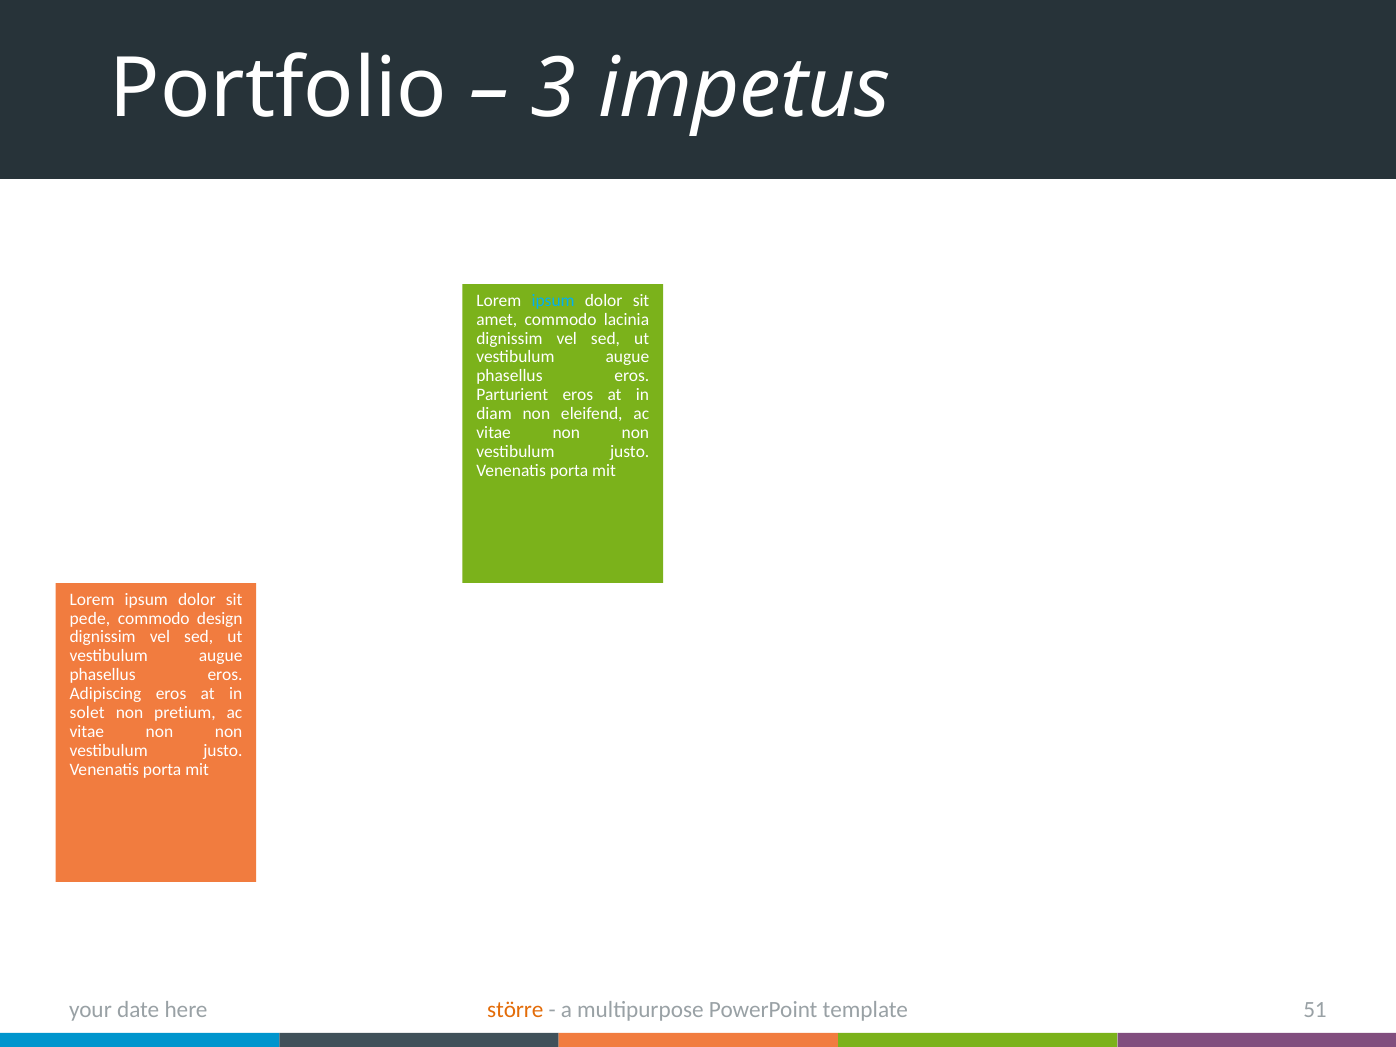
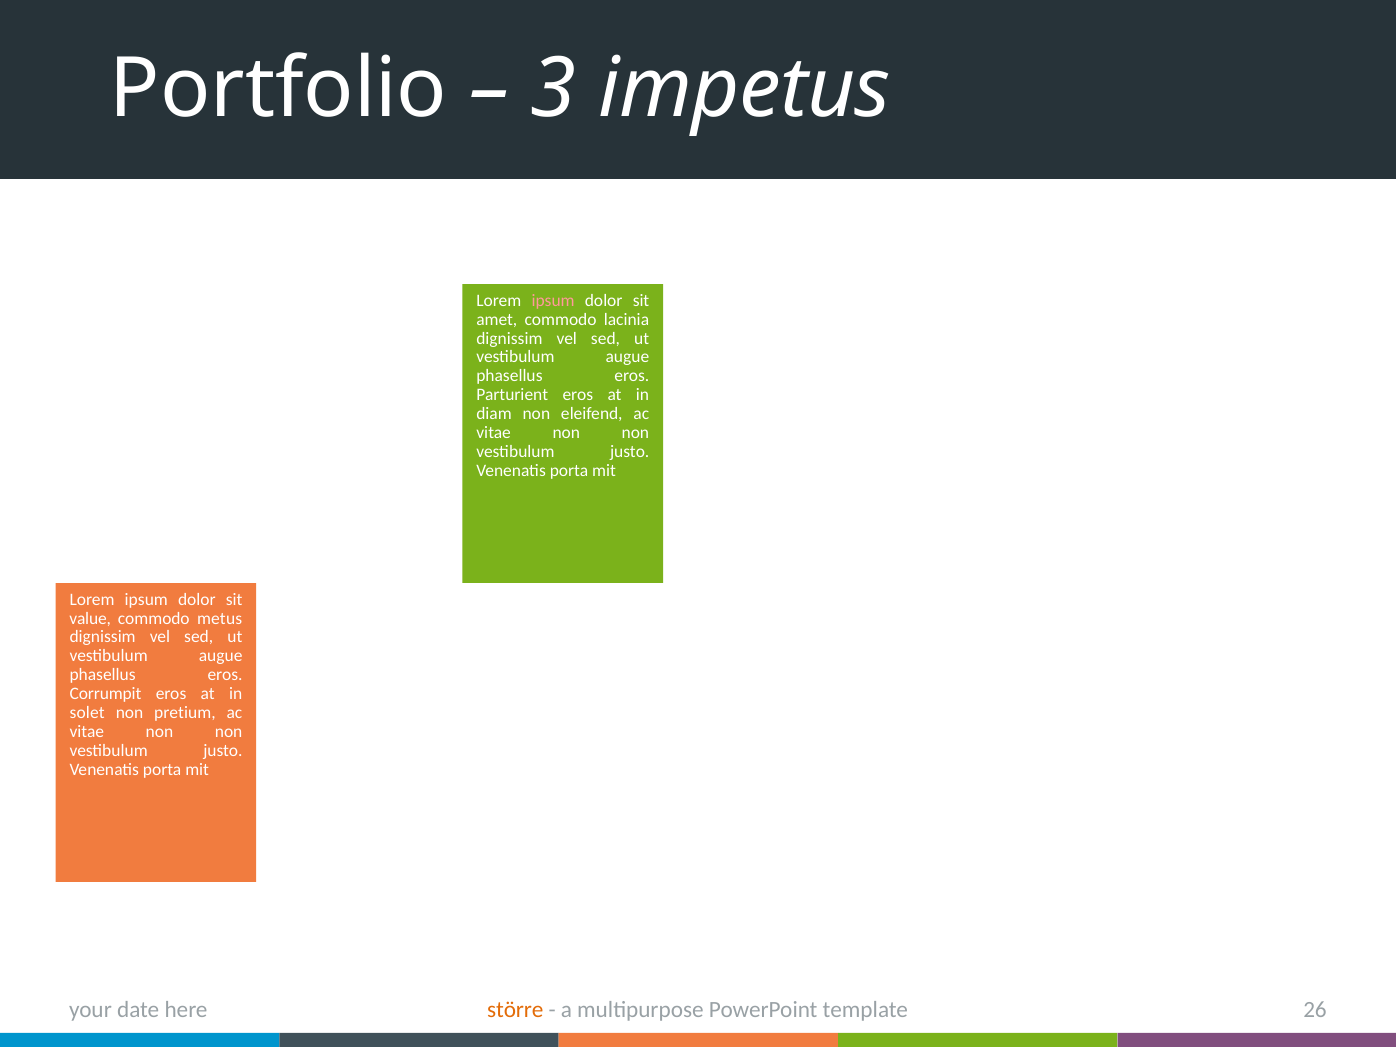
ipsum colour: light blue -> pink (553, 300)
pede: pede -> value (90, 618)
design: design -> metus (220, 618)
Adipiscing: Adipiscing -> Corrumpit (106, 694)
51: 51 -> 26 (1315, 1010)
